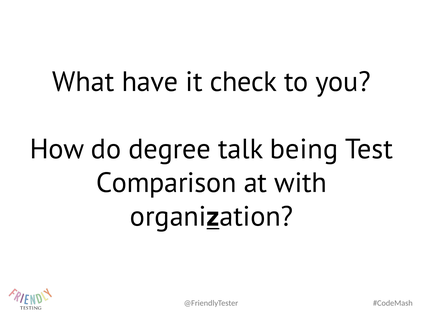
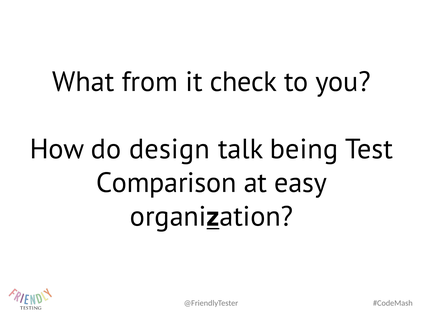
have: have -> from (150, 82)
degree: degree -> design (169, 149)
with: with -> easy (301, 183)
